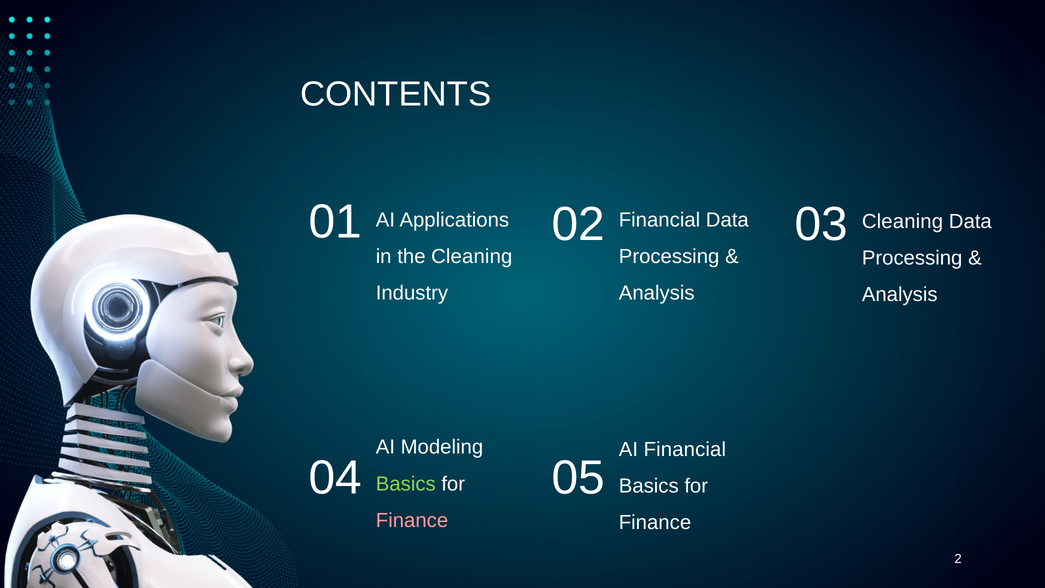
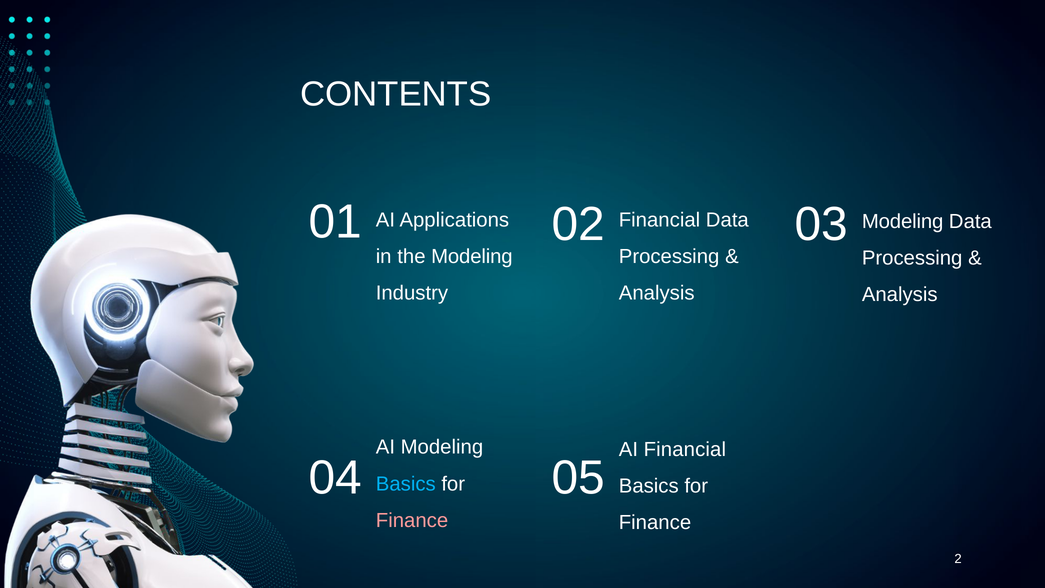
03 Cleaning: Cleaning -> Modeling (903, 221)
the Cleaning: Cleaning -> Modeling (472, 256)
Basics colour: light green -> light blue (406, 484)
